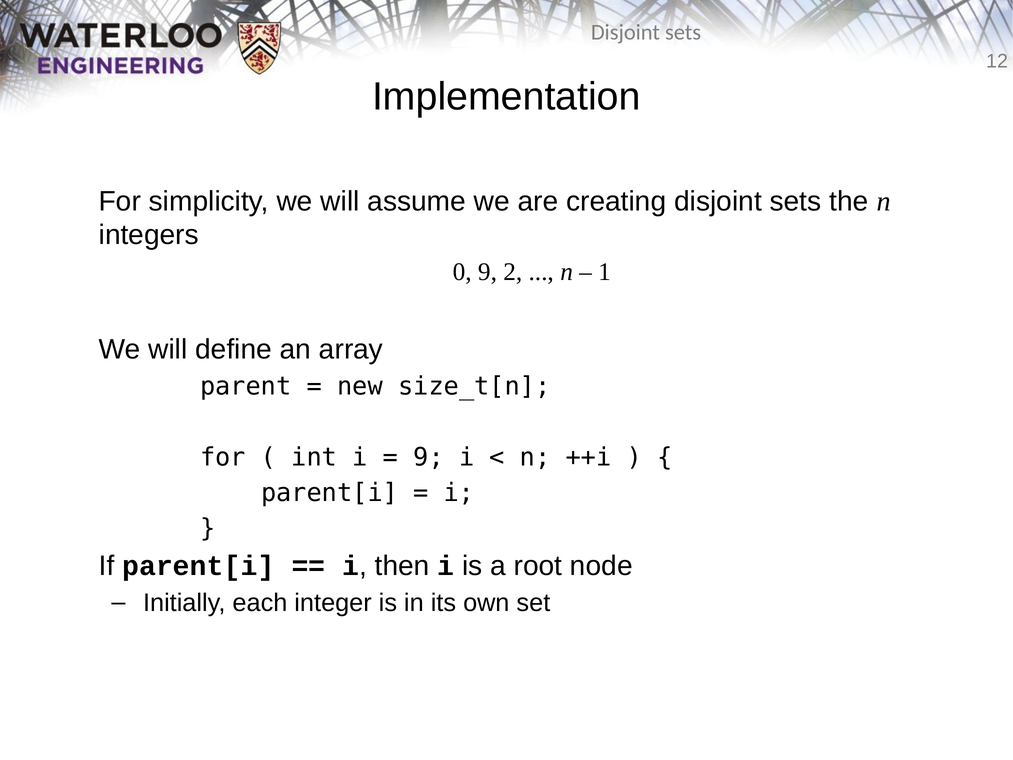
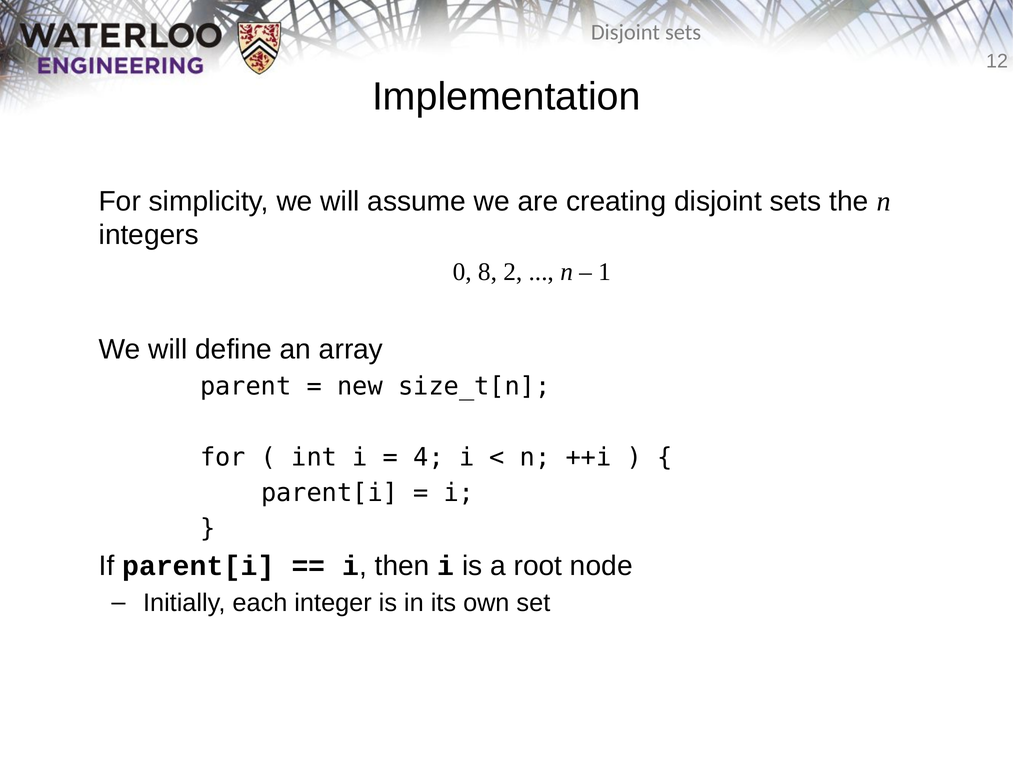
0 9: 9 -> 8 (487, 272)
9: 9 -> 4 (429, 457)
